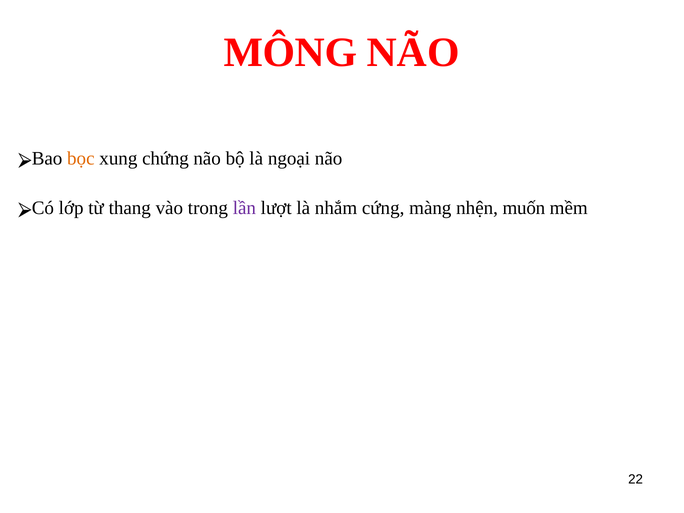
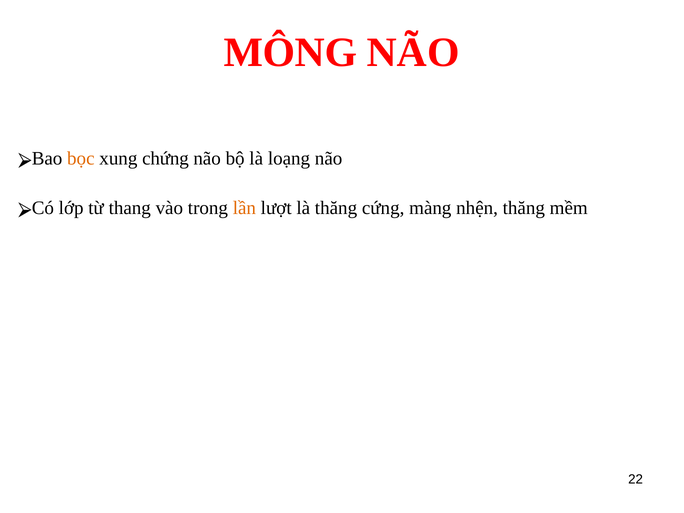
ngoại: ngoại -> loạng (289, 159)
lần colour: purple -> orange (244, 208)
là nhắm: nhắm -> thăng (336, 208)
nhện muốn: muốn -> thăng (524, 208)
